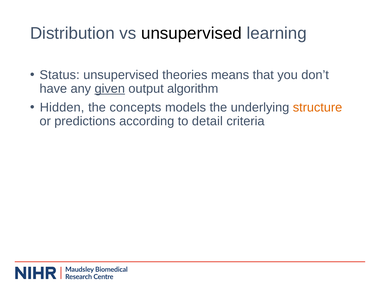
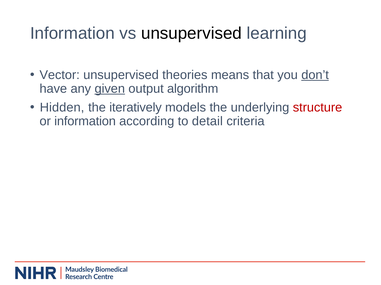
Distribution: Distribution -> Information (72, 33)
Status: Status -> Vector (60, 75)
don’t underline: none -> present (315, 75)
concepts: concepts -> iteratively (136, 108)
structure colour: orange -> red (318, 108)
or predictions: predictions -> information (85, 122)
